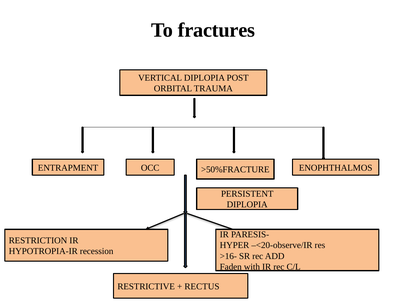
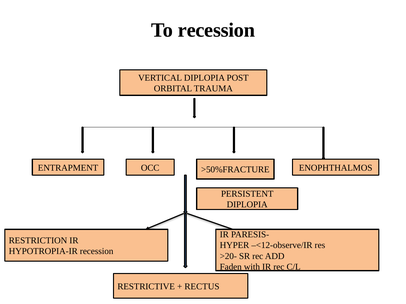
To fractures: fractures -> recession (216, 30)
–<20-observe/IR: –<20-observe/IR -> –<12-observe/IR (282, 246)
>16-: >16- -> >20- (228, 256)
